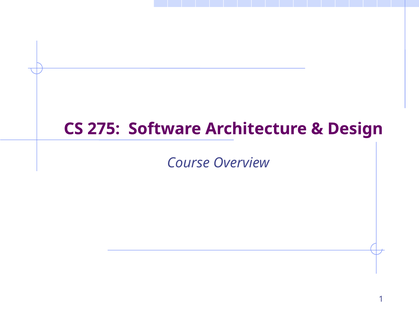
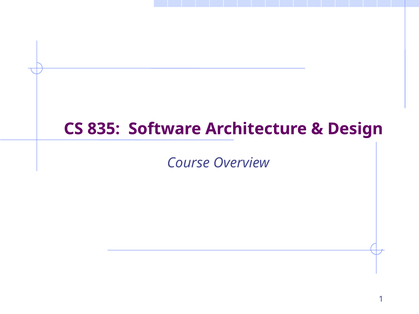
275: 275 -> 835 (104, 129)
